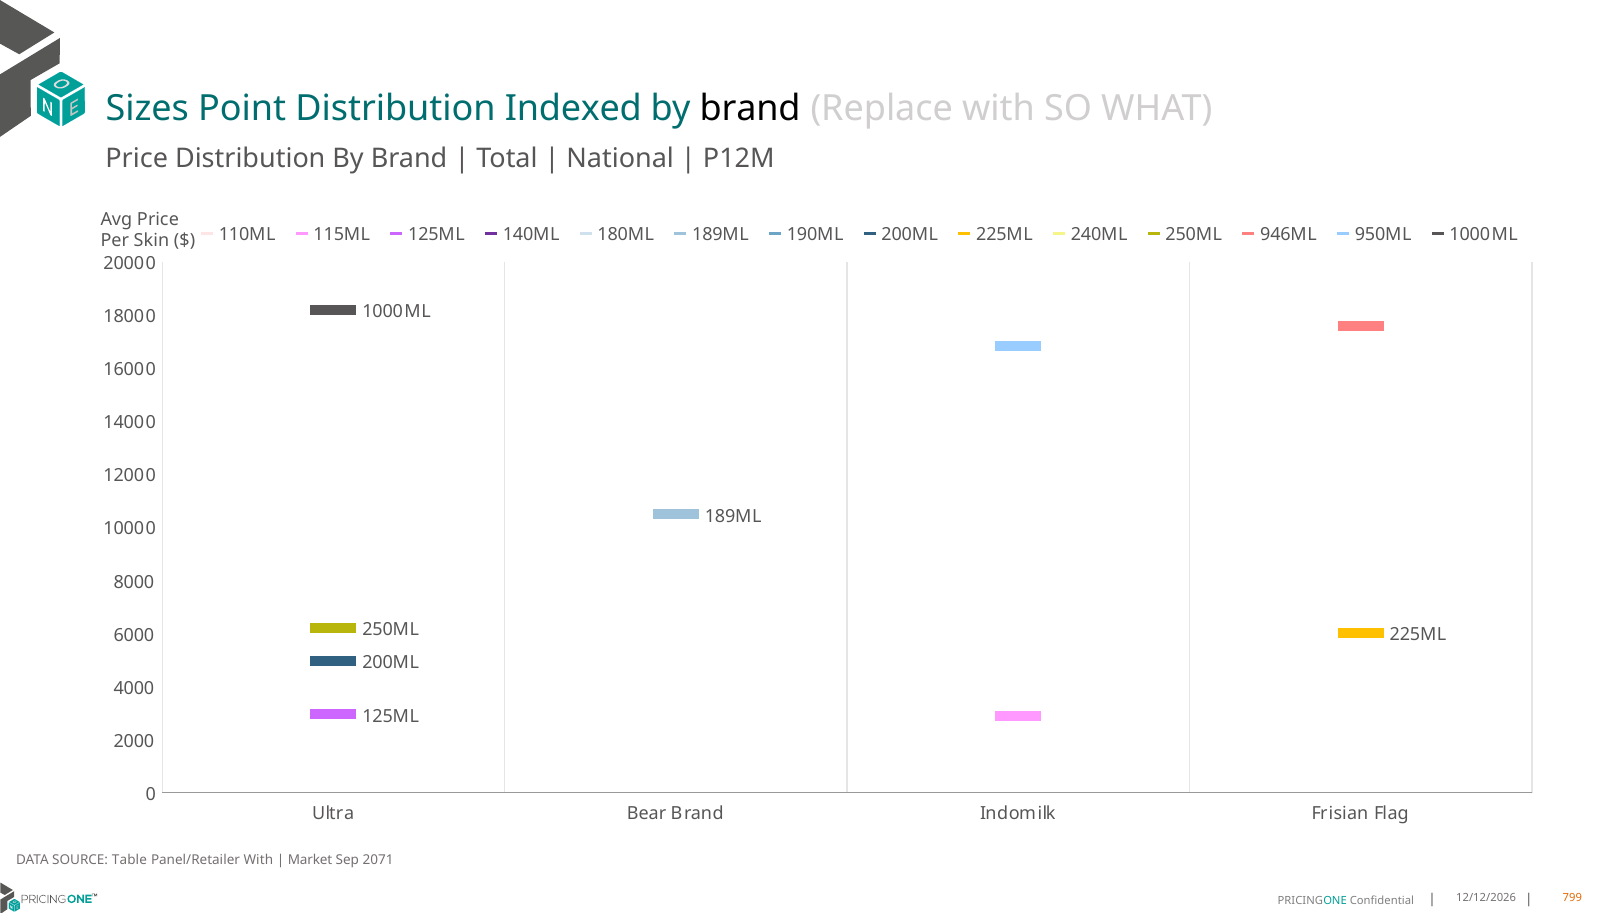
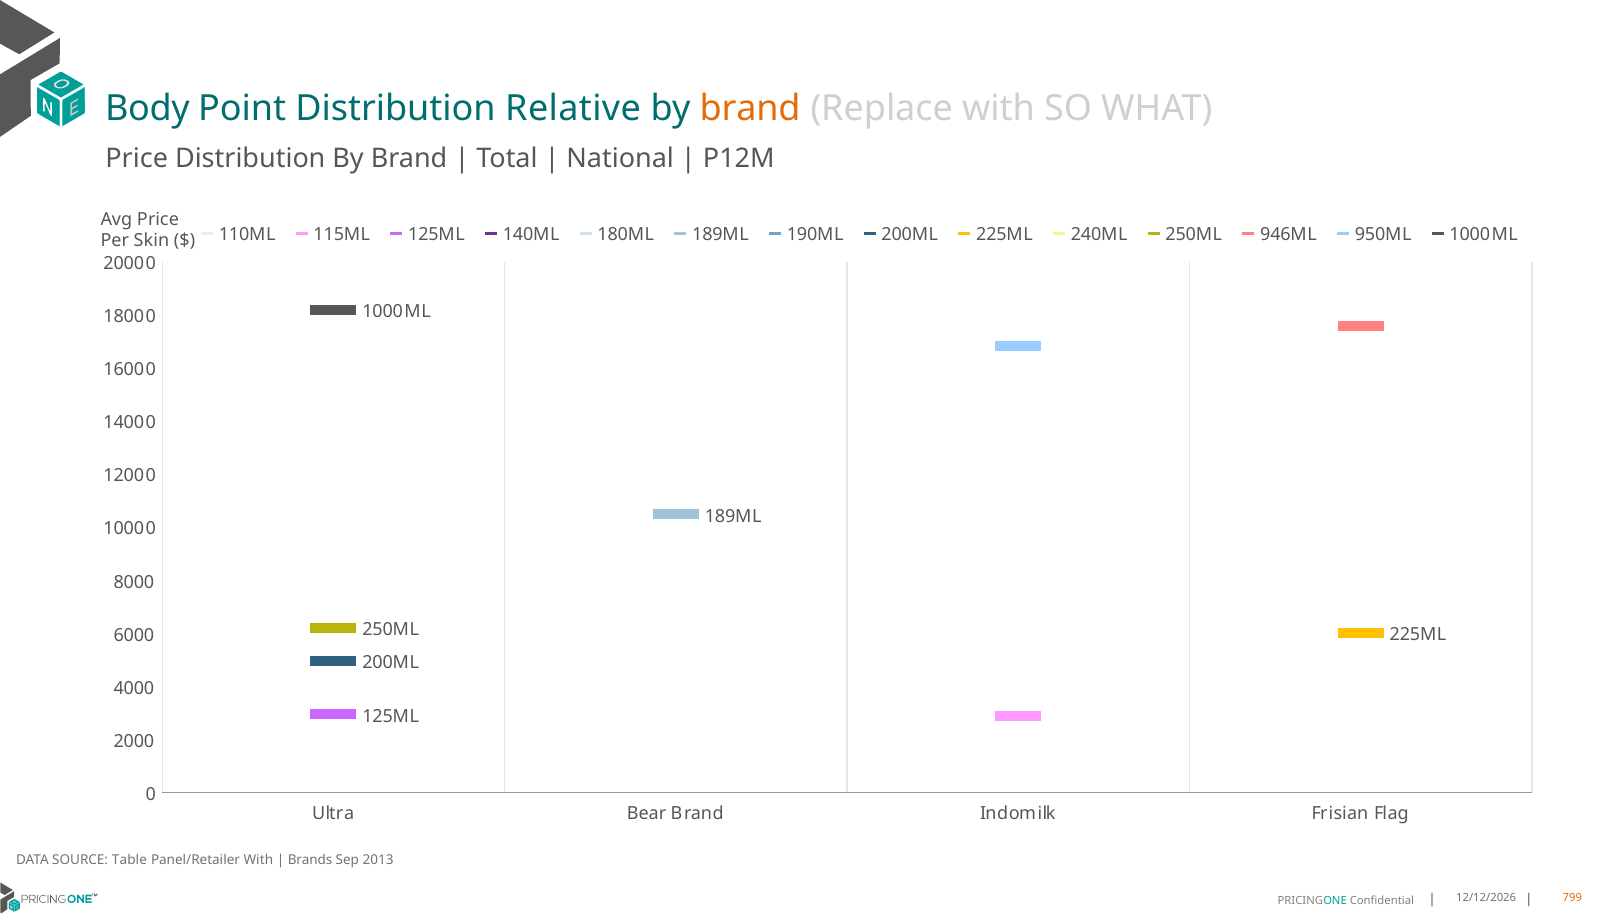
Sizes: Sizes -> Body (147, 109)
Indexed: Indexed -> Relative (573, 109)
brand colour: black -> orange (750, 109)
Market: Market -> Brands (310, 859)
2071: 2071 -> 2013 (378, 859)
